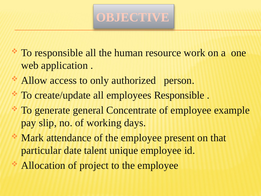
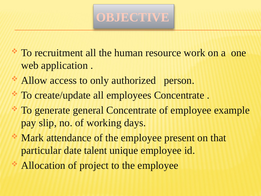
To responsible: responsible -> recruitment (59, 53)
employees Responsible: Responsible -> Concentrate (179, 95)
